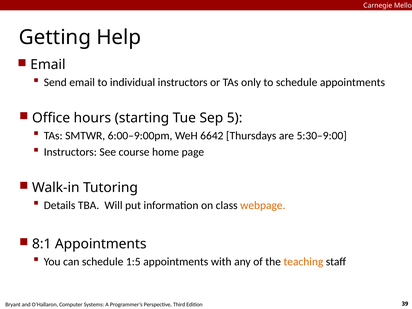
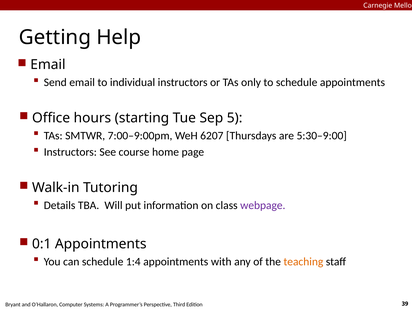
6:00–9:00pm: 6:00–9:00pm -> 7:00–9:00pm (140, 136)
6642: 6642 -> 6207 (212, 136)
webpage colour: orange -> purple (263, 205)
8:1: 8:1 -> 0:1 (42, 244)
1:5: 1:5 -> 1:4 (133, 262)
